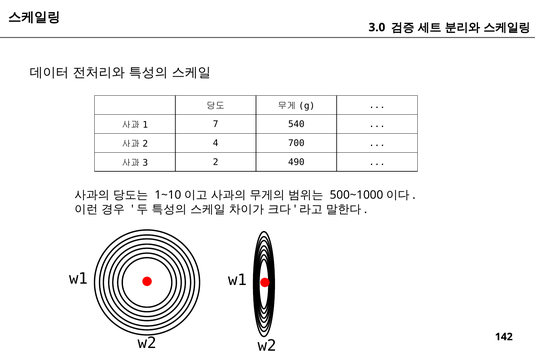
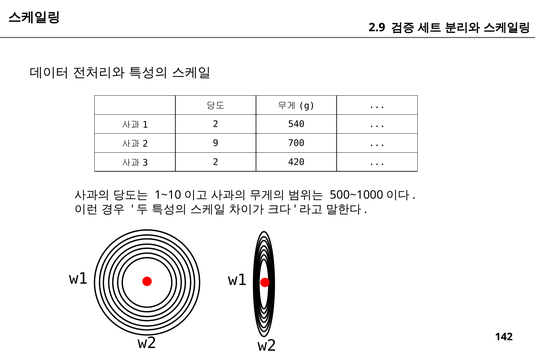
3.0: 3.0 -> 2.9 (377, 27)
7: 7 -> 2 (216, 124)
4: 4 -> 9 (216, 143)
490: 490 -> 420 (296, 162)
